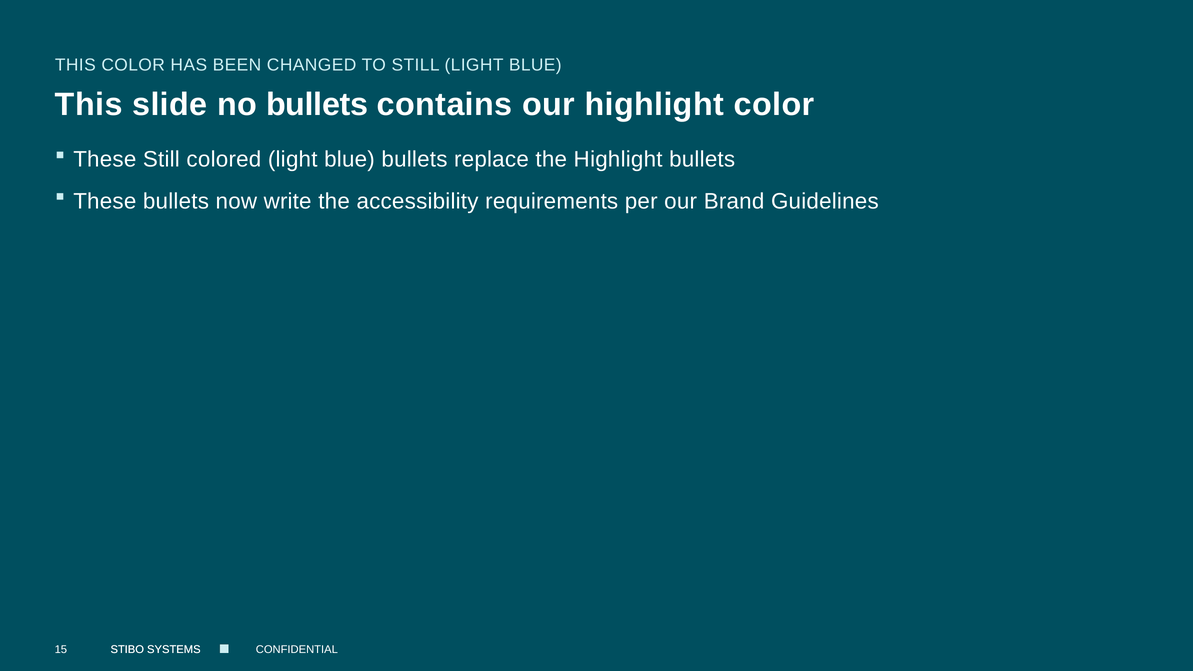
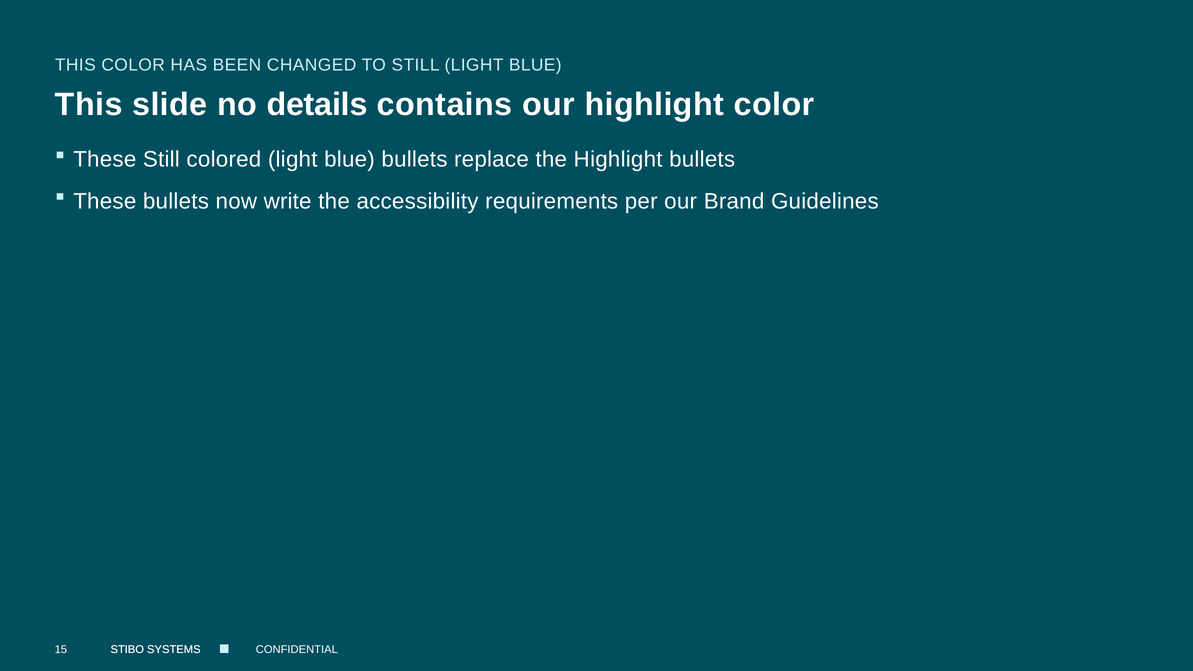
no bullets: bullets -> details (317, 105)
